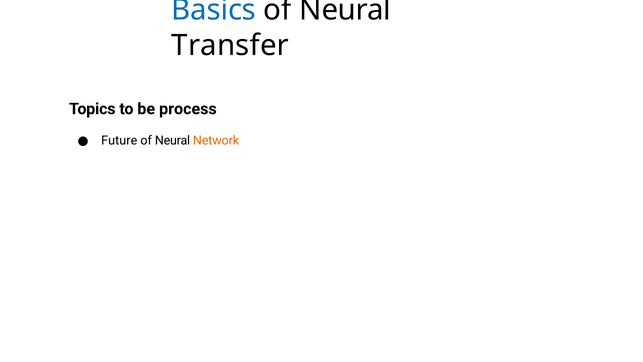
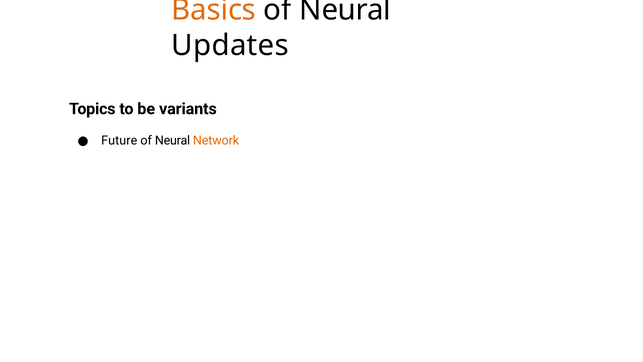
Basics colour: blue -> orange (214, 10)
Transfer: Transfer -> Updates (230, 45)
process: process -> variants (188, 109)
